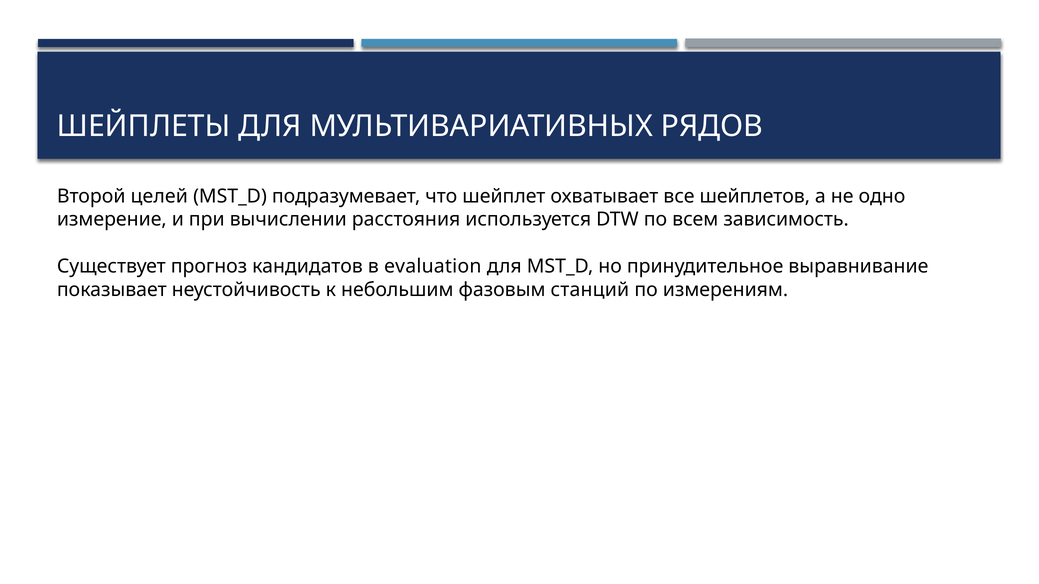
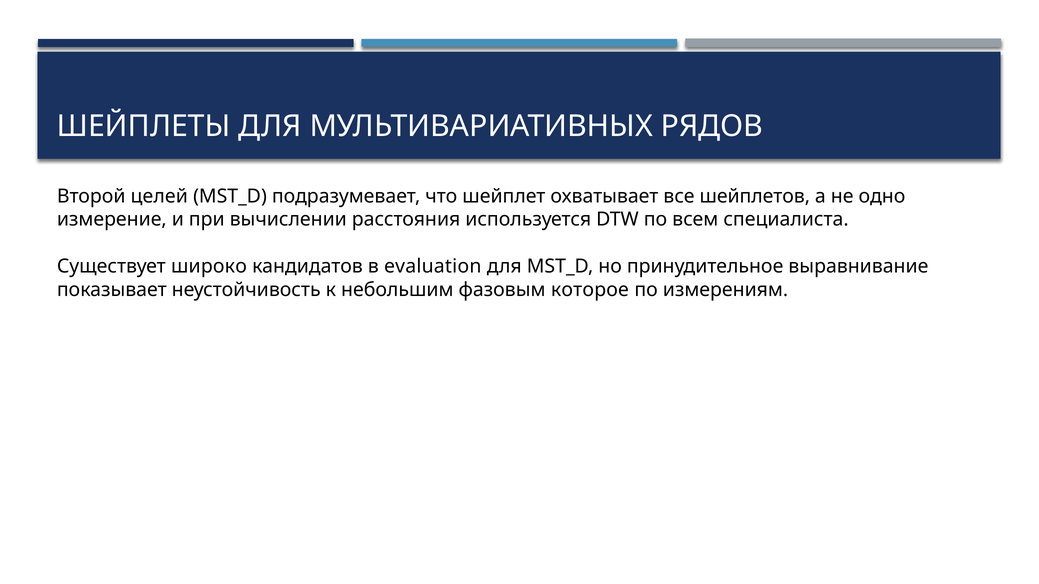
зависимость: зависимость -> специалиста (786, 220)
прогноз: прогноз -> широко (209, 266)
станций: станций -> которое (590, 290)
